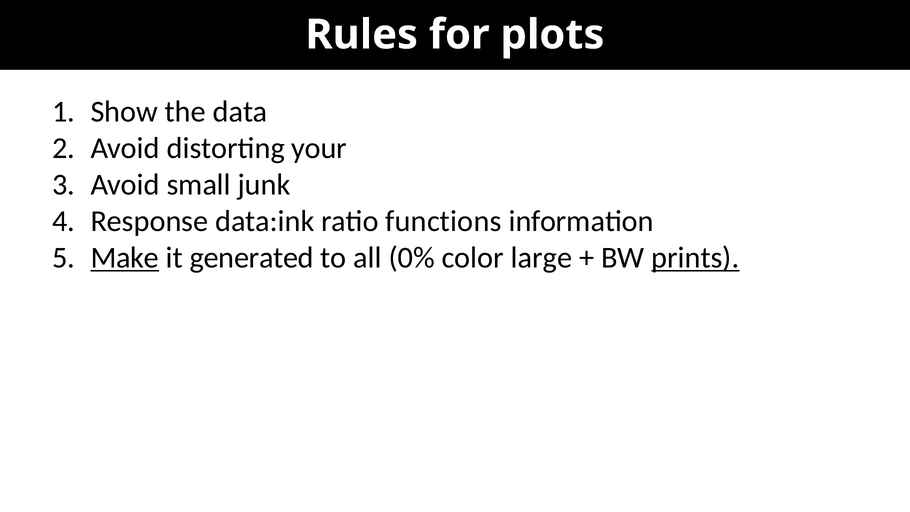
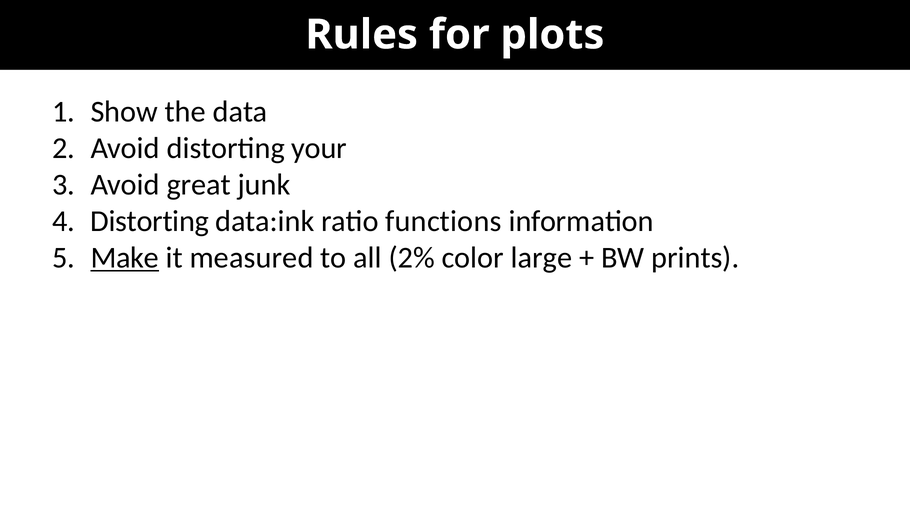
small: small -> great (199, 185)
Response: Response -> Distorting (150, 221)
generated: generated -> measured (252, 258)
0%: 0% -> 2% (412, 258)
prints underline: present -> none (695, 258)
